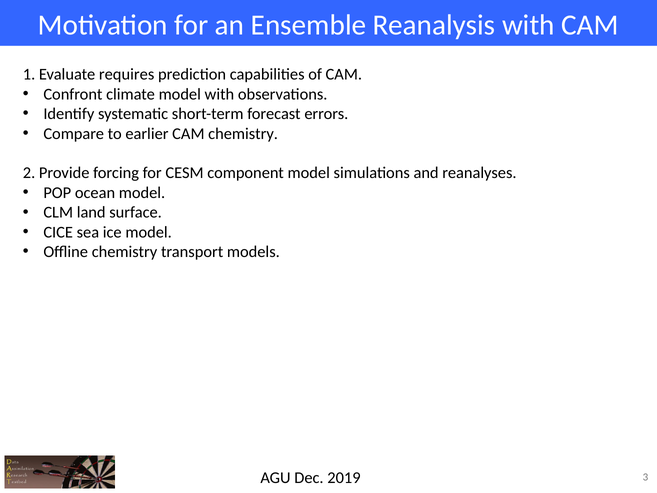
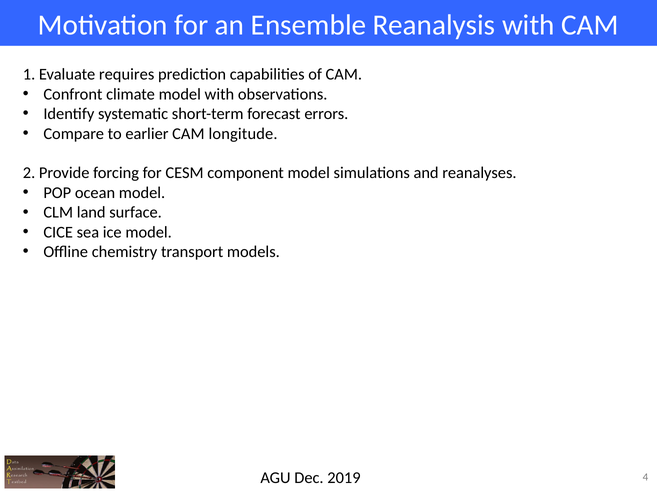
CAM chemistry: chemistry -> longitude (243, 134)
3: 3 -> 4 (645, 477)
